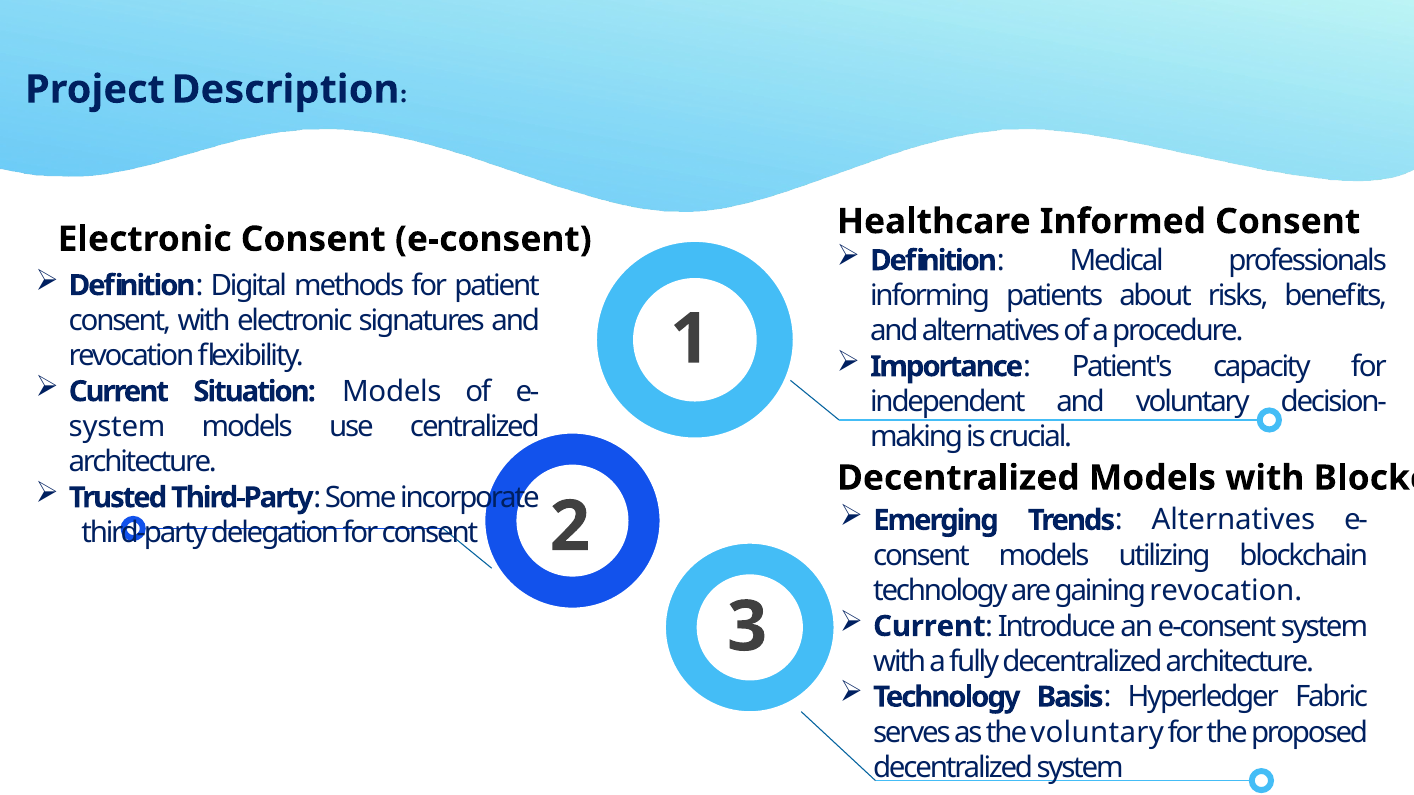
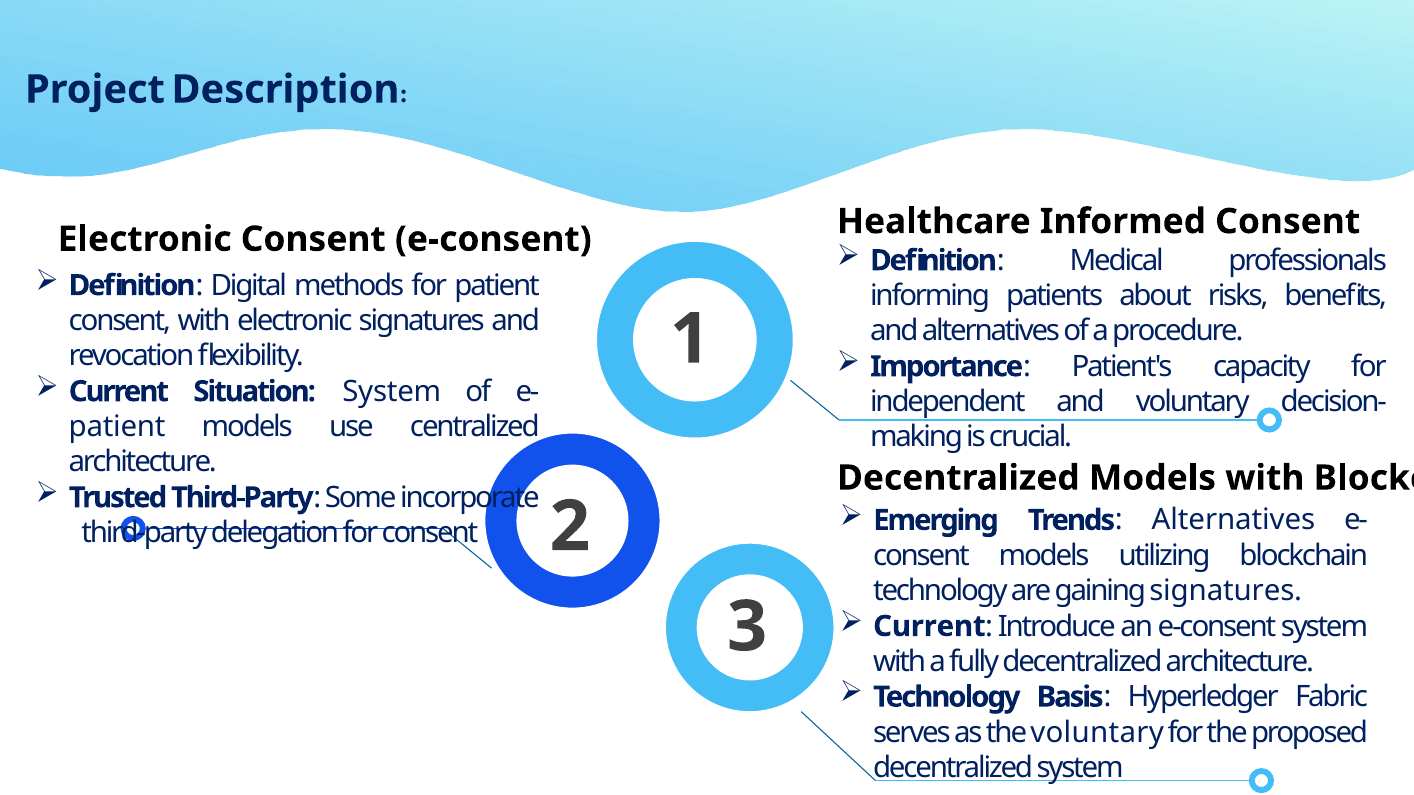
Situation Models: Models -> System (392, 392)
system: system -> patient (117, 427)
gaining revocation: revocation -> signatures (1226, 591)
